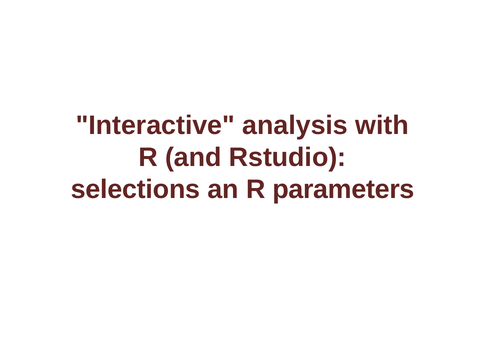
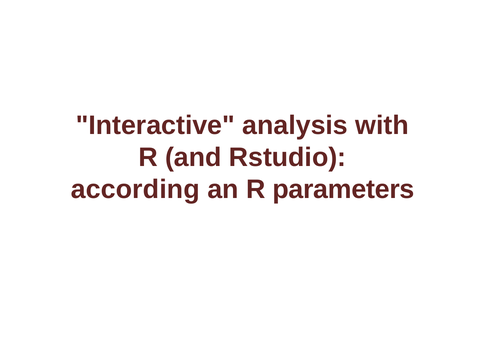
selections: selections -> according (135, 190)
